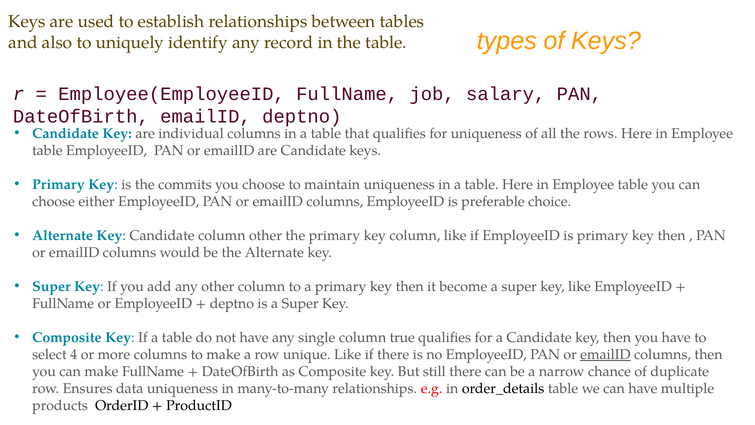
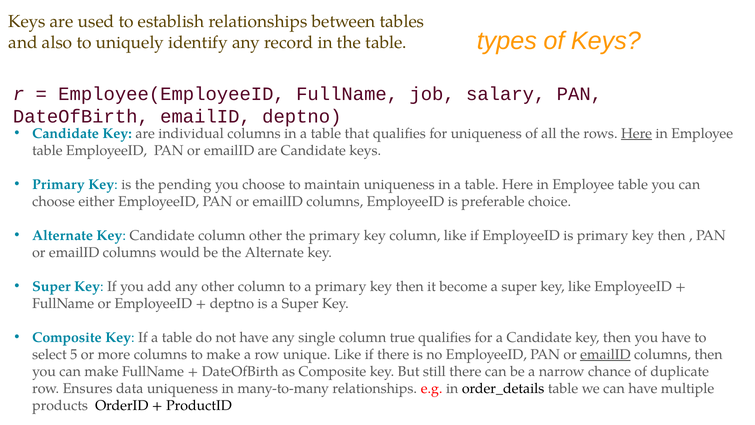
Here underline: none -> present (637, 133)
commits: commits -> pending (185, 184)
4: 4 -> 5 (74, 354)
